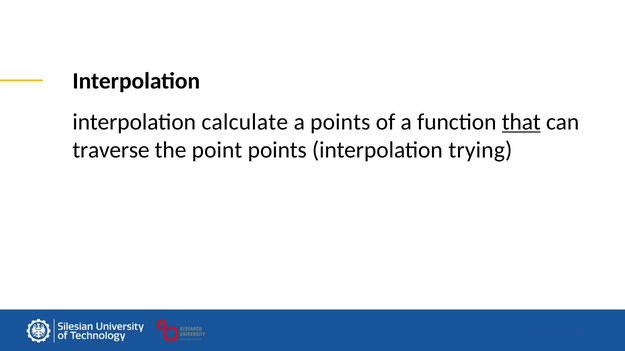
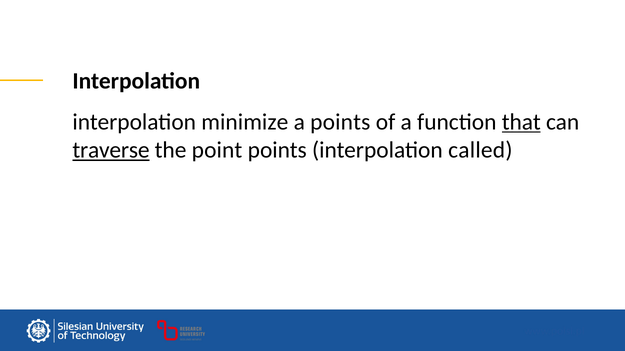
calculate: calculate -> minimize (245, 122)
traverse underline: none -> present (111, 150)
trying: trying -> called (480, 150)
